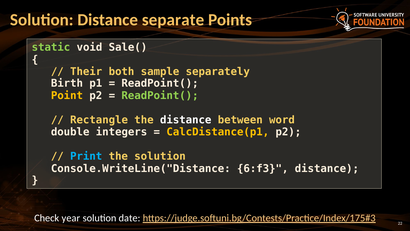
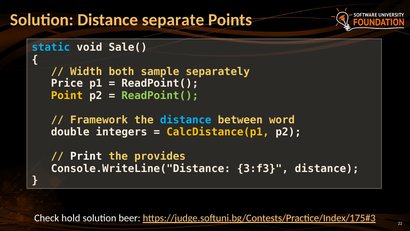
static colour: light green -> light blue (51, 47)
Their: Their -> Width (86, 72)
Birth: Birth -> Price (67, 83)
Rectangle: Rectangle -> Framework (99, 120)
distance colour: white -> light blue (186, 120)
Print colour: light blue -> white (86, 156)
the solution: solution -> provides (160, 156)
6:f3: 6:f3 -> 3:f3 (263, 168)
year: year -> hold (71, 218)
date: date -> beer (130, 218)
